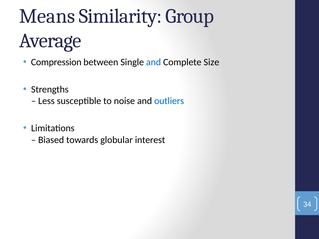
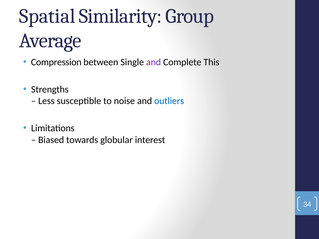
Means: Means -> Spatial (47, 16)
and colour: blue -> purple (154, 62)
Size: Size -> This (211, 62)
